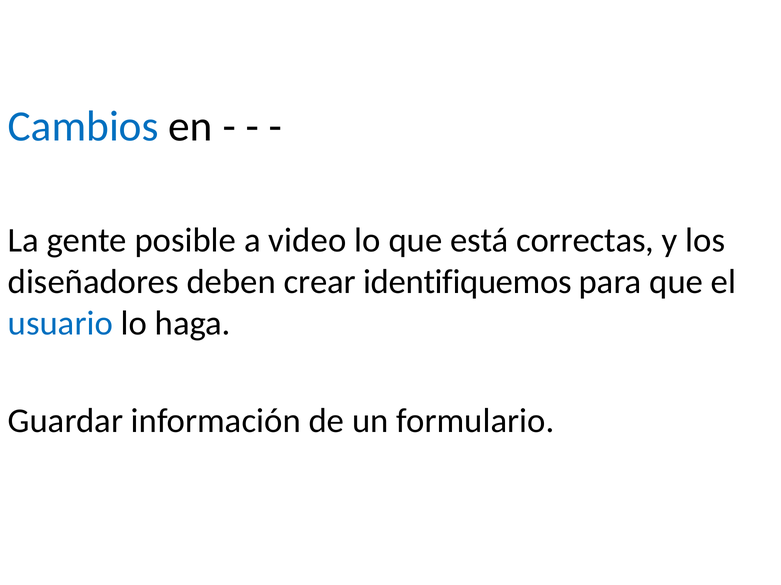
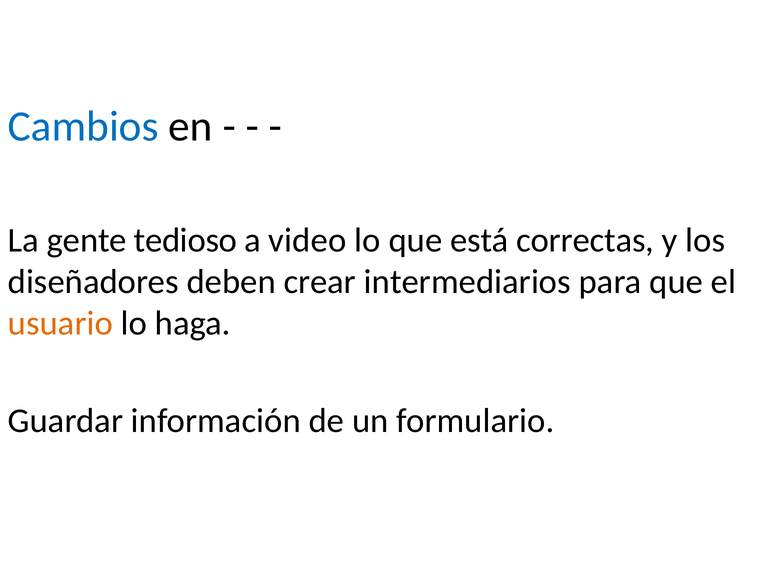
posible: posible -> tedioso (185, 241)
identifiquemos: identifiquemos -> intermediarios (467, 282)
usuario colour: blue -> orange (60, 324)
